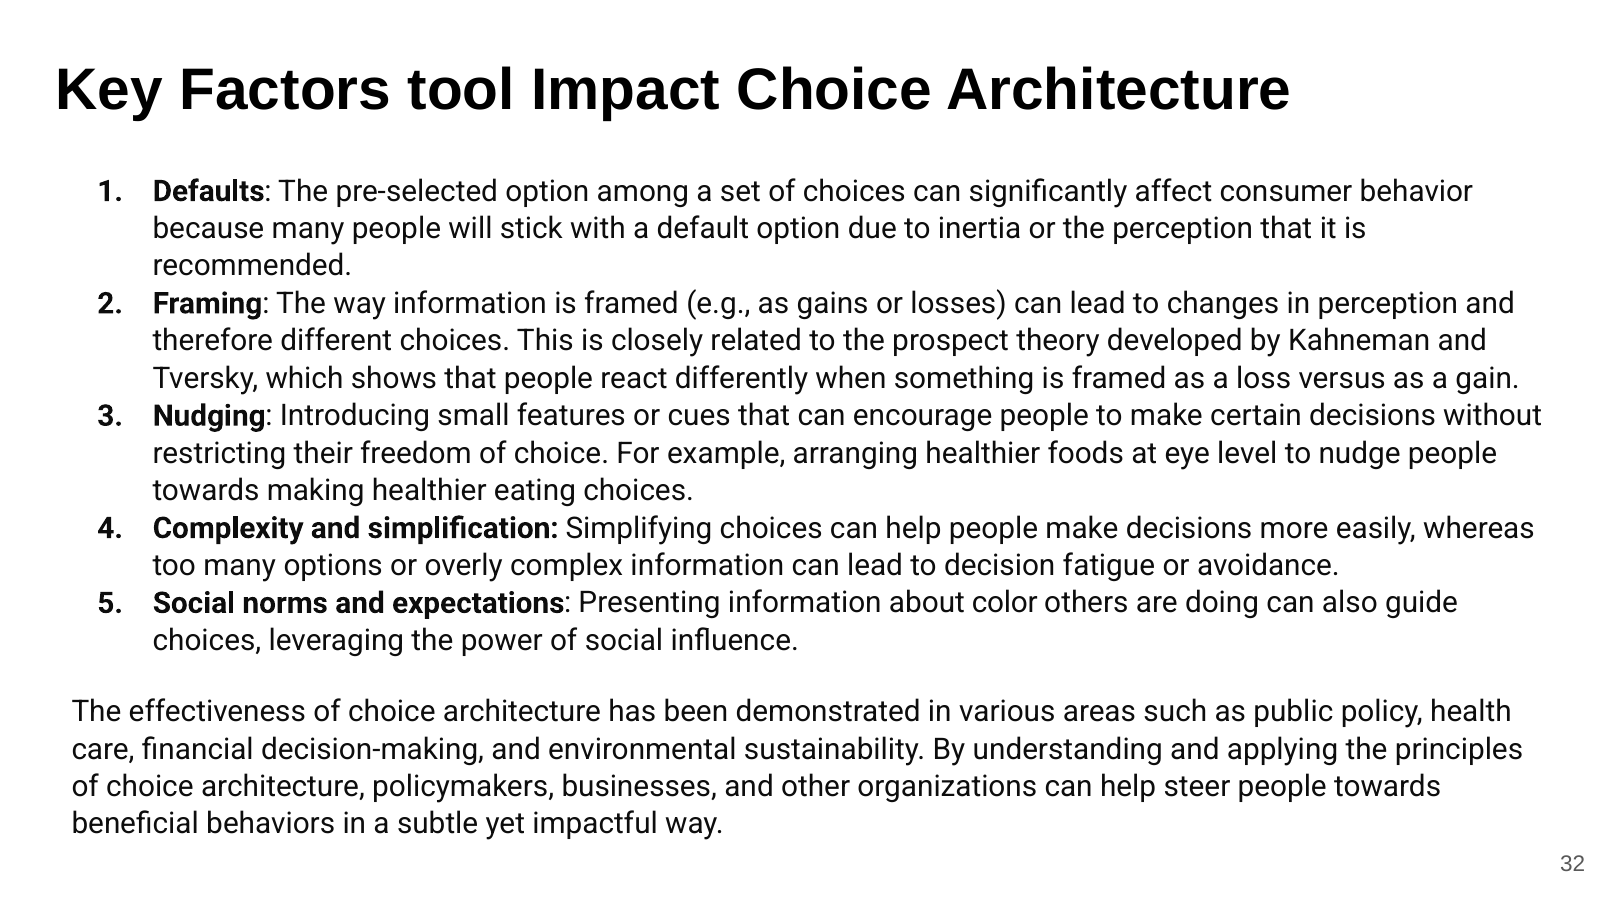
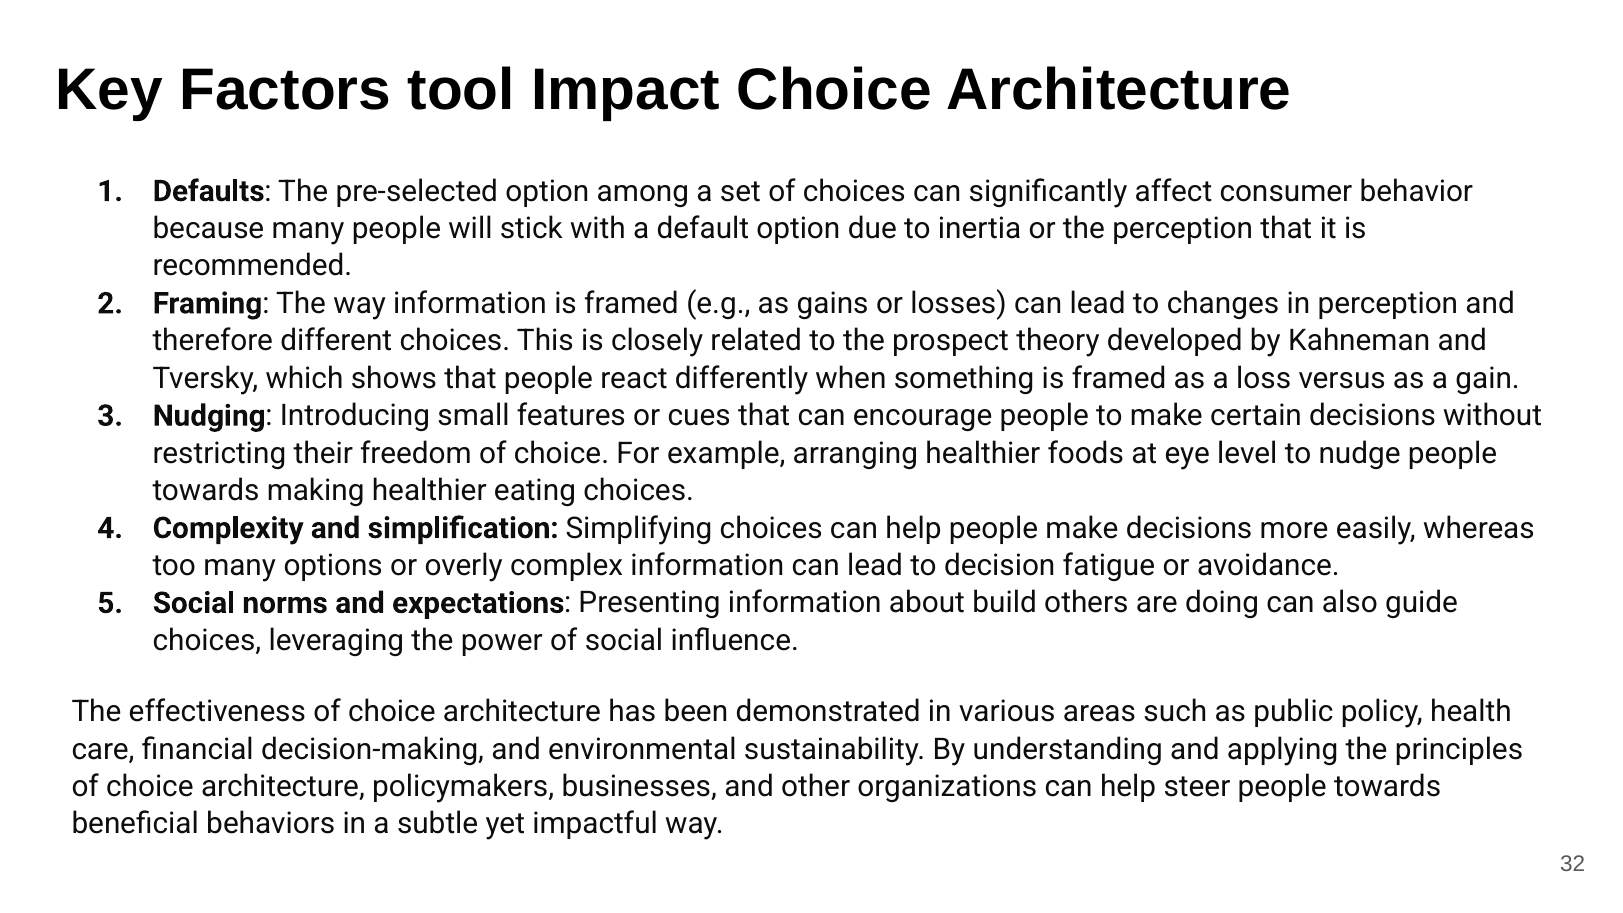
color: color -> build (1005, 603)
